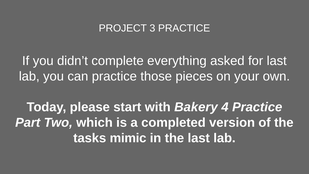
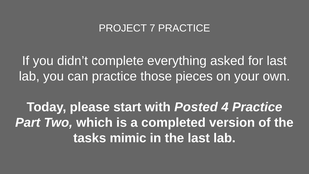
3: 3 -> 7 (152, 28)
Bakery: Bakery -> Posted (196, 107)
